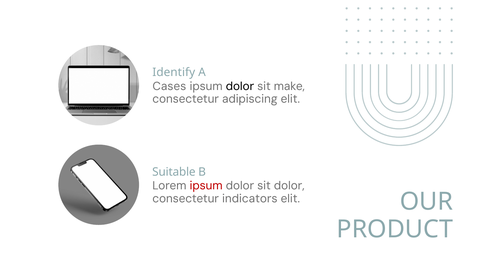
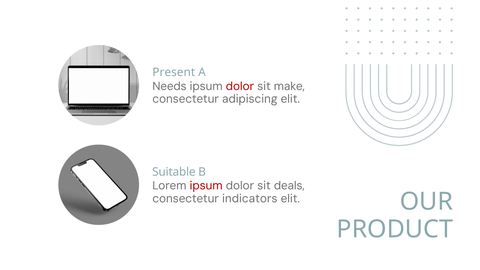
Identify: Identify -> Present (174, 72)
Cases: Cases -> Needs (169, 86)
dolor colour: black -> red (240, 86)
sit dolor: dolor -> deals (289, 186)
